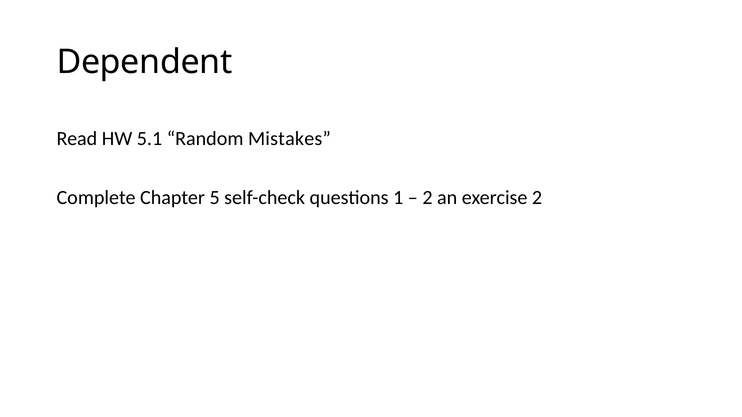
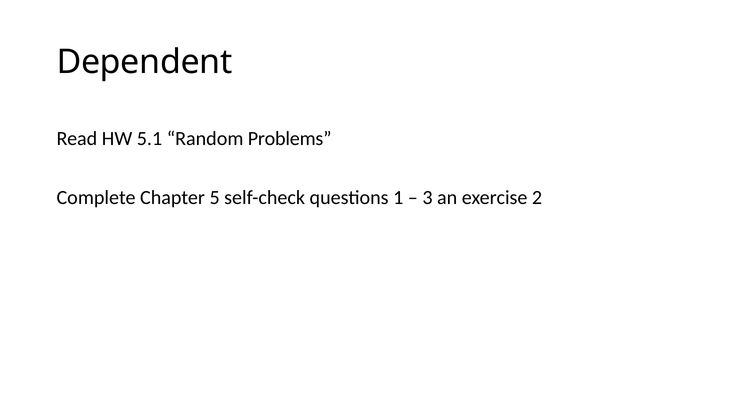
Mistakes: Mistakes -> Problems (290, 139)
2: 2 -> 3 (427, 198)
